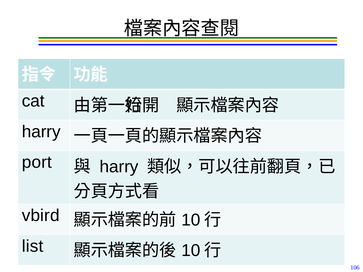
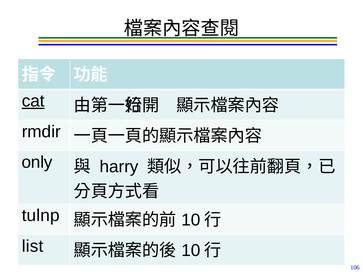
cat underline: none -> present (33, 101)
harry: harry -> rmdir (41, 132)
port: port -> only (37, 162)
vbird: vbird -> tulnp (41, 216)
